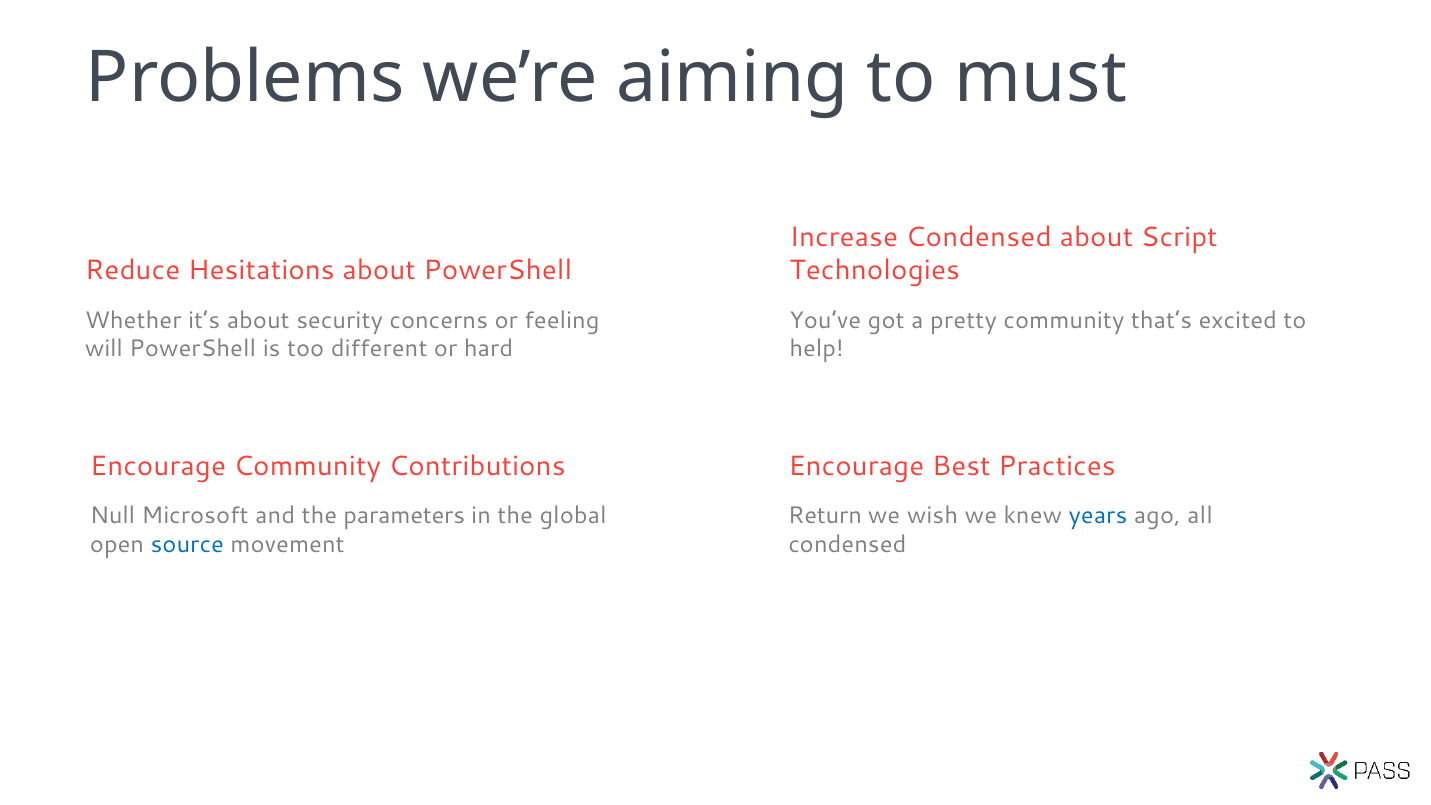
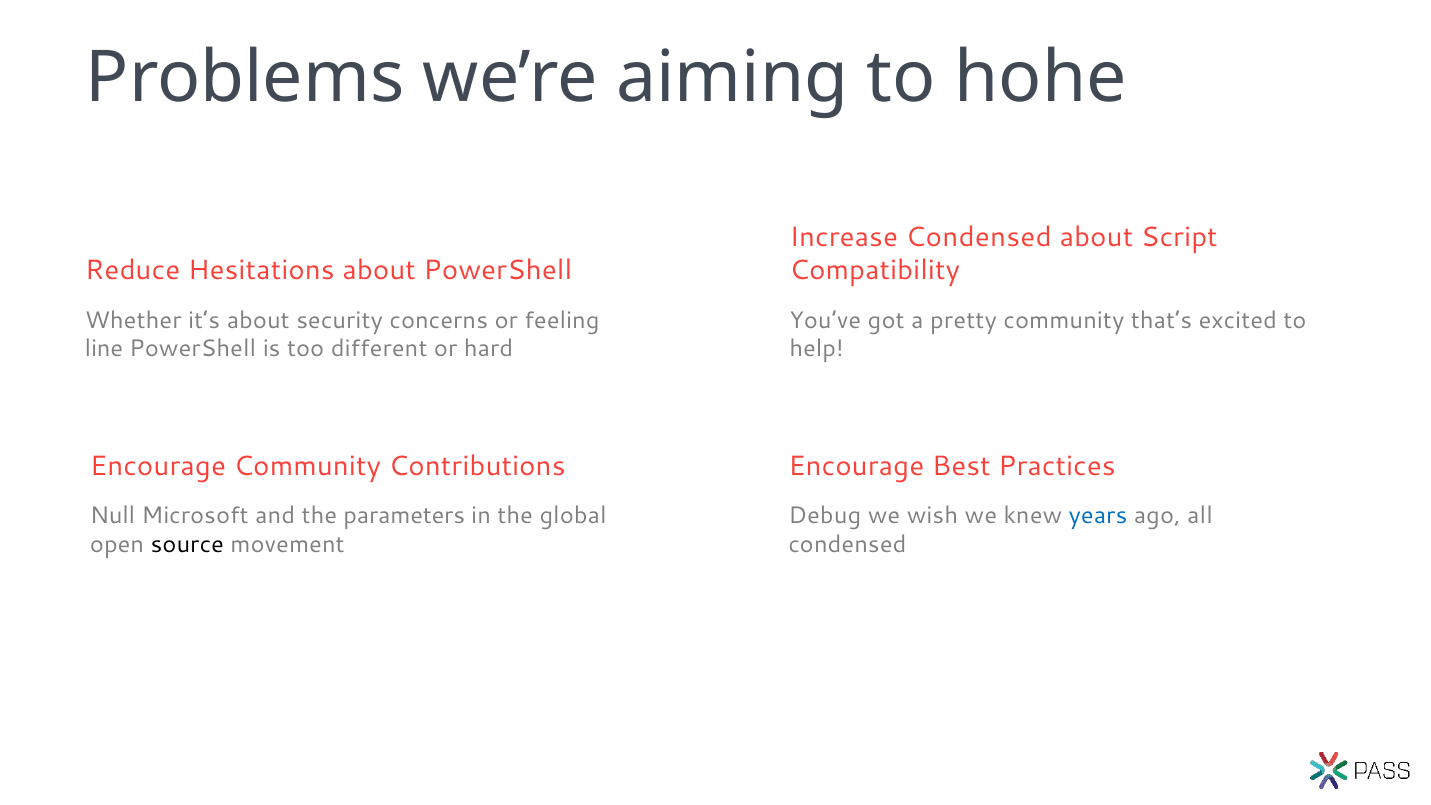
must: must -> hohe (1041, 78)
Technologies: Technologies -> Compatibility (875, 271)
will: will -> line (104, 349)
Return: Return -> Debug (825, 516)
source colour: blue -> black (187, 544)
